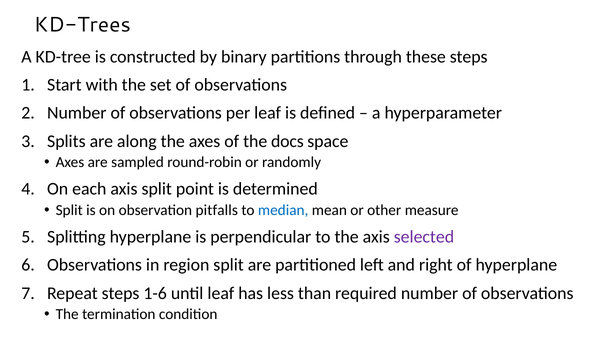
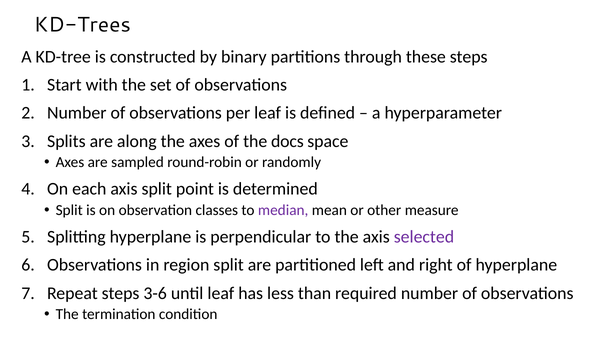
pitfalls: pitfalls -> classes (217, 210)
median colour: blue -> purple (283, 210)
1-6: 1-6 -> 3-6 (155, 293)
